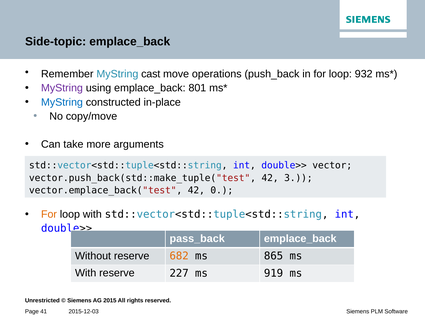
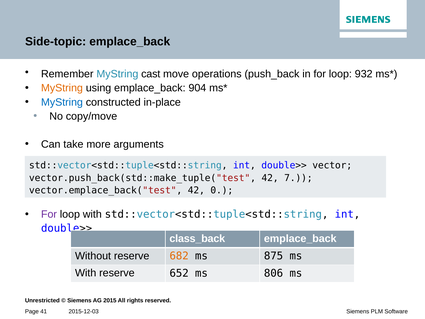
MyString colour: purple -> orange (62, 88)
801: 801 -> 904 (197, 88)
3: 3 -> 7 (298, 178)
For colour: orange -> purple (49, 214)
pass_back: pass_back -> class_back (197, 238)
865: 865 -> 875 (274, 256)
227: 227 -> 652 (179, 273)
919: 919 -> 806 (274, 273)
